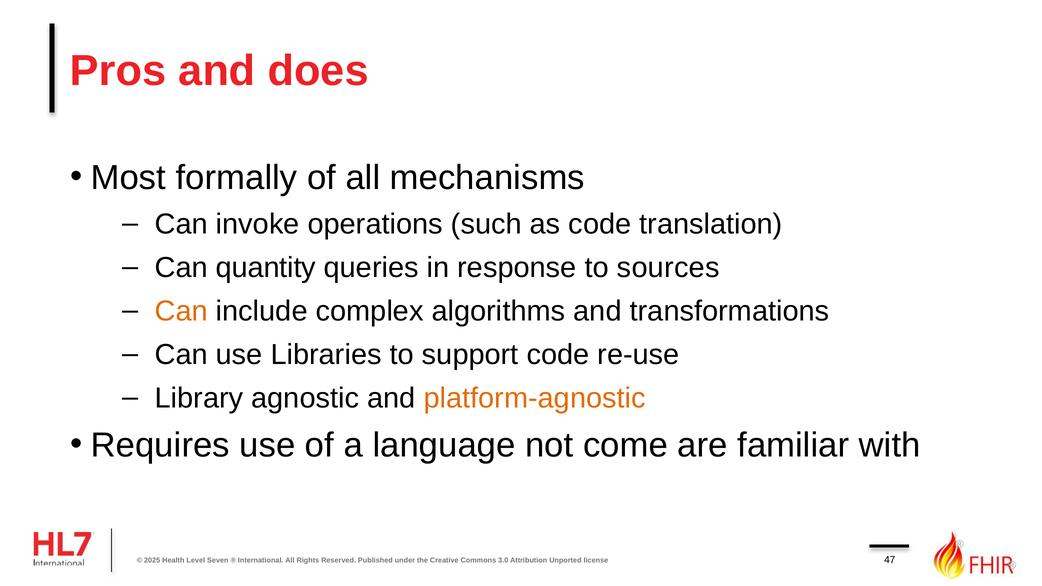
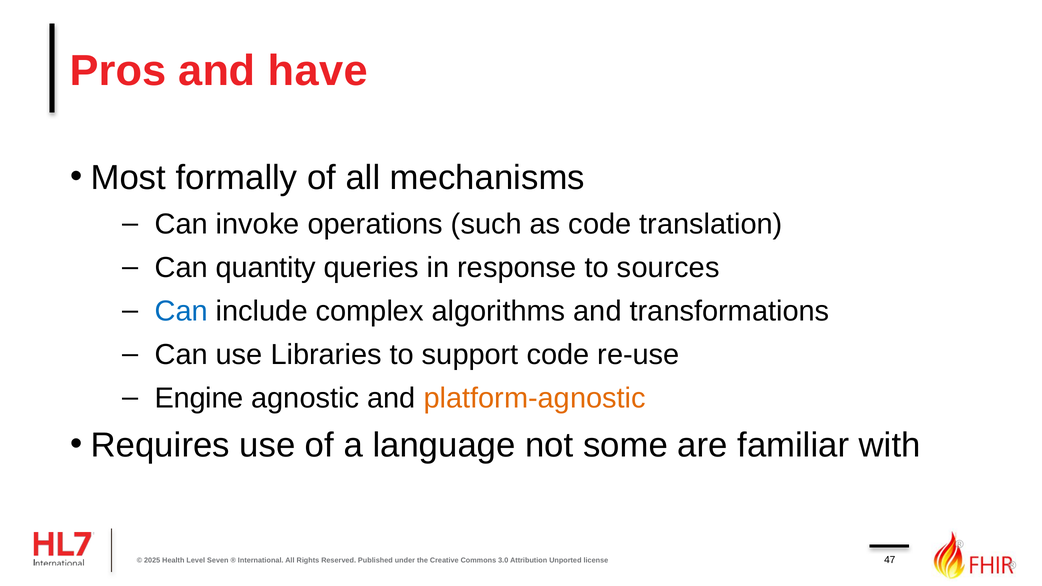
does: does -> have (318, 71)
Can colour: orange -> blue (181, 311)
Library: Library -> Engine (199, 398)
come: come -> some (625, 446)
